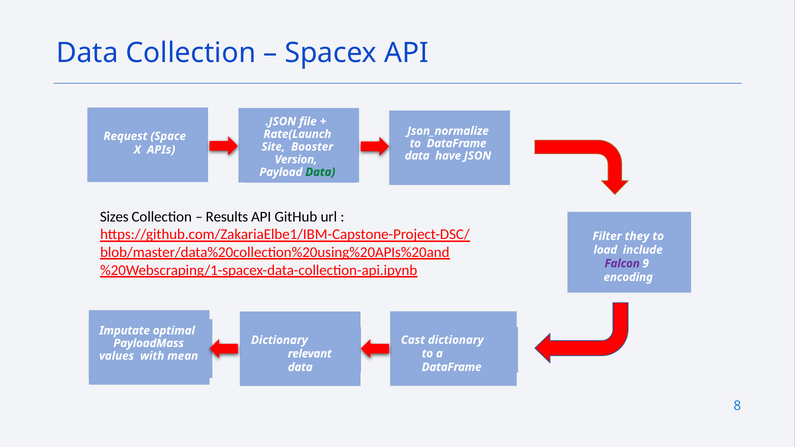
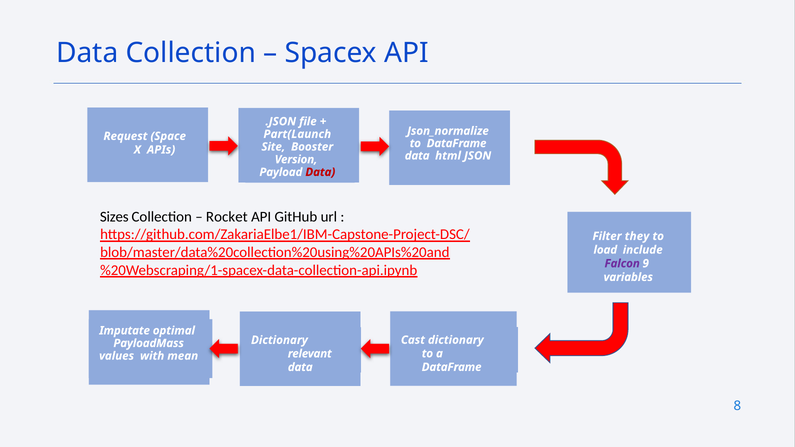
Rate(Launch: Rate(Launch -> Part(Launch (297, 134)
have: have -> html (448, 156)
Data colour: green -> red (320, 172)
Results: Results -> Rocket (227, 217)
encoding: encoding -> variables (628, 277)
